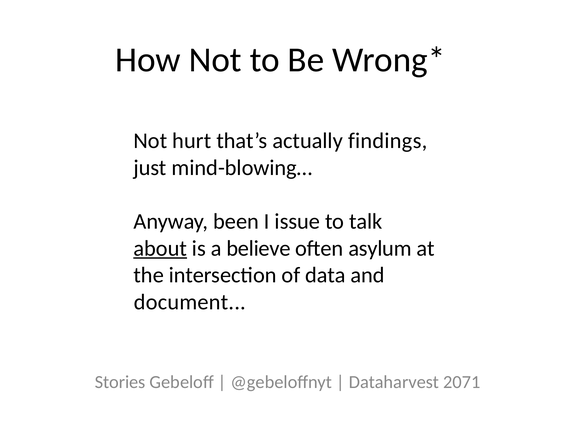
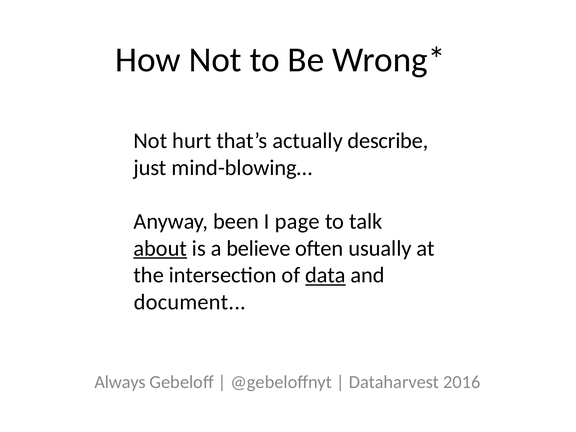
findings: findings -> describe (388, 141)
issue: issue -> page (297, 221)
asylum: asylum -> usually (380, 248)
data underline: none -> present (325, 275)
Stories: Stories -> Always (120, 382)
2071: 2071 -> 2016 (462, 382)
